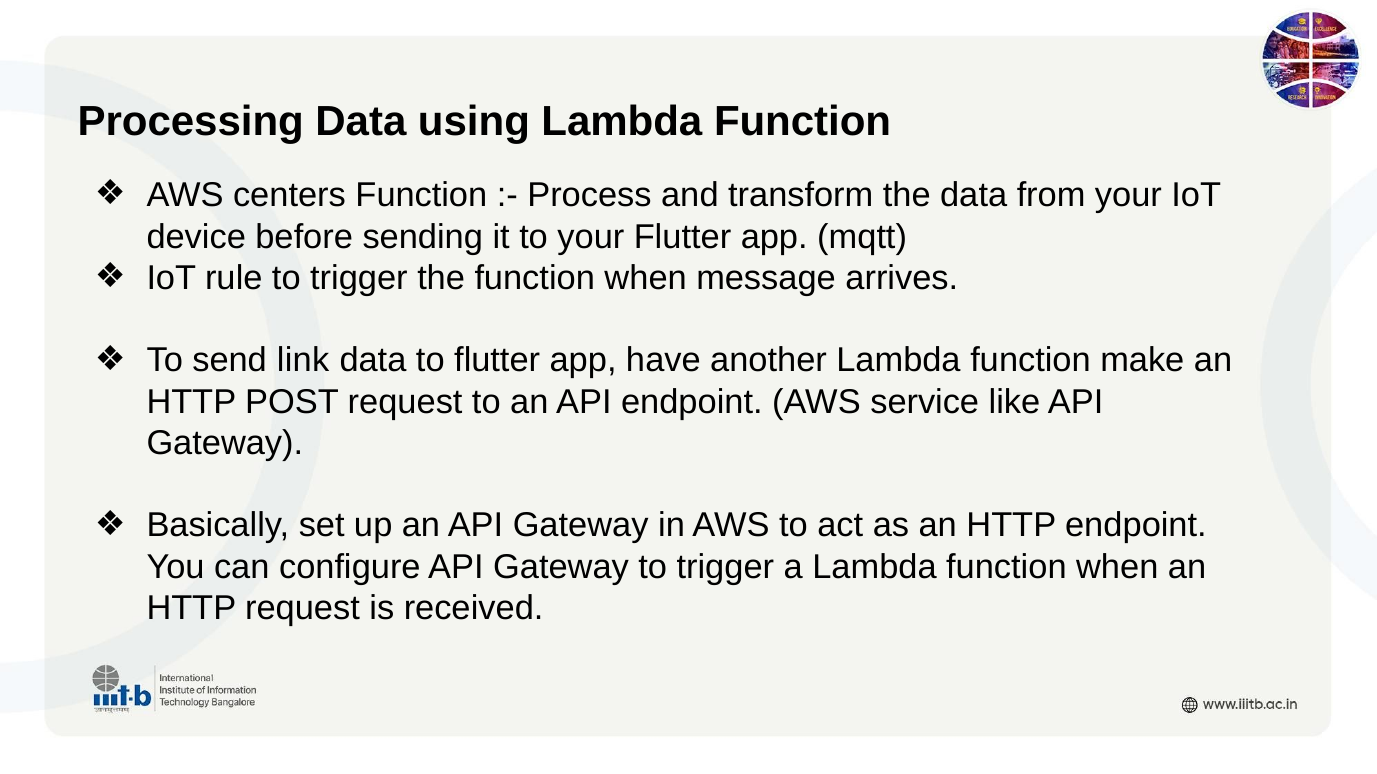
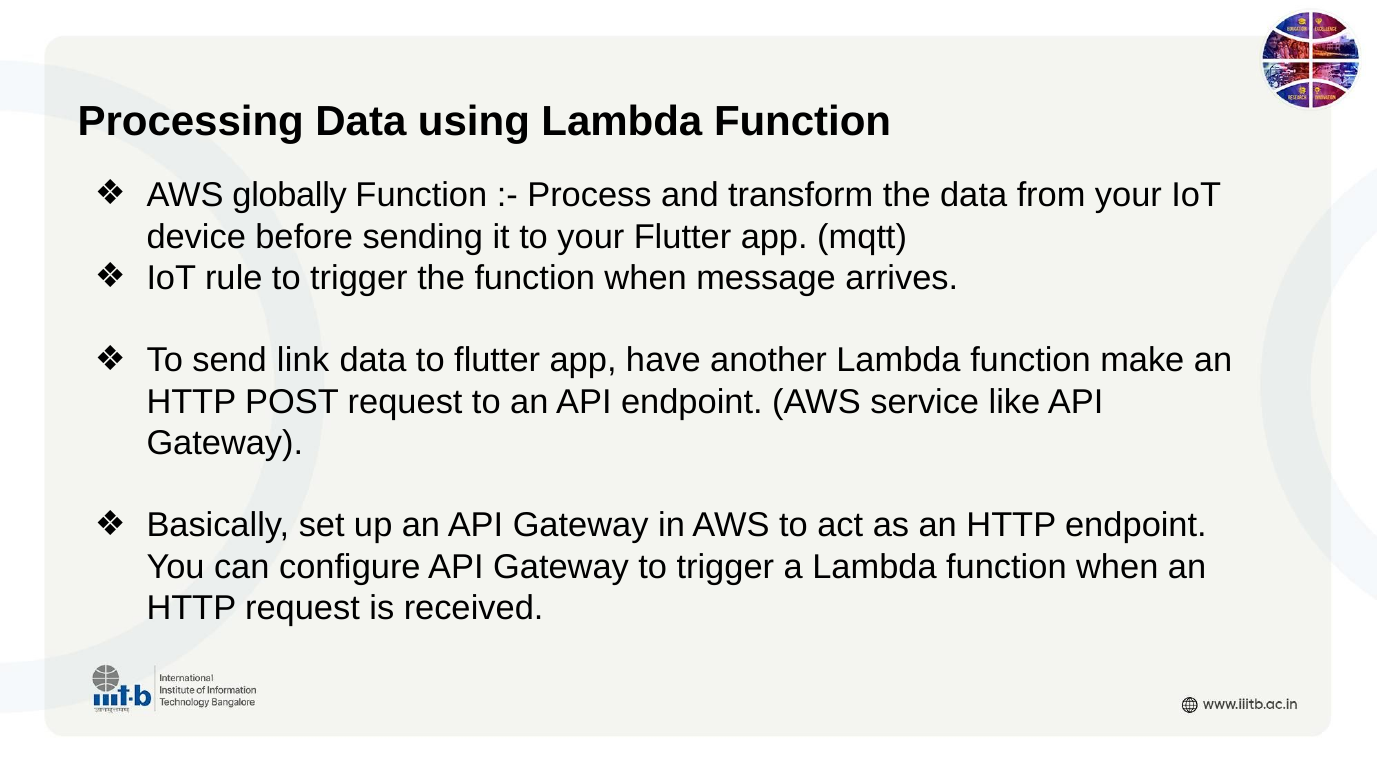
centers: centers -> globally (290, 196)
